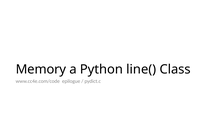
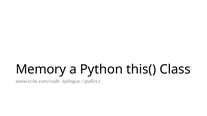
line(: line( -> this( (141, 70)
